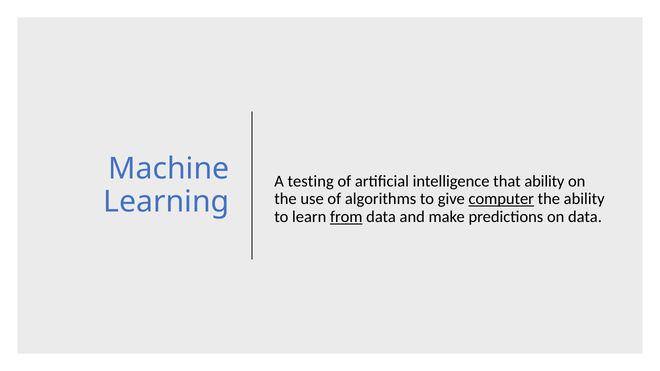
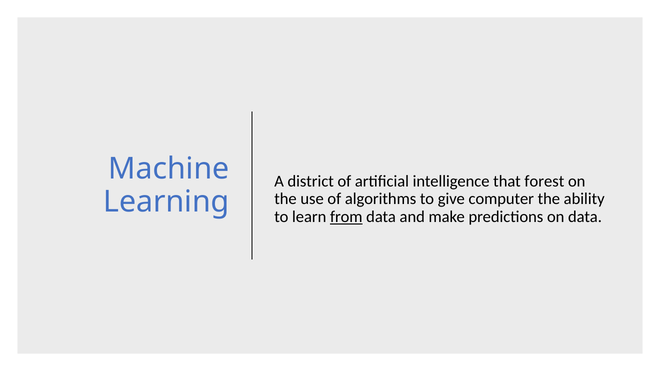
testing: testing -> district (311, 181)
that ability: ability -> forest (544, 181)
computer underline: present -> none (501, 199)
